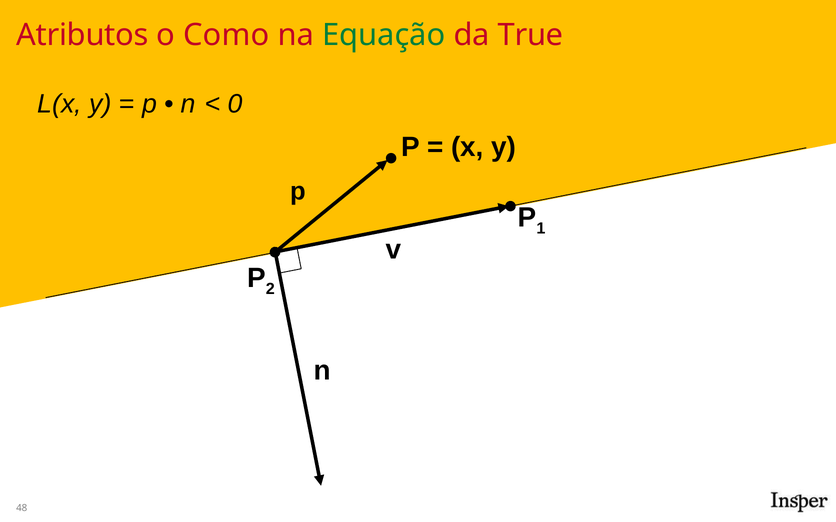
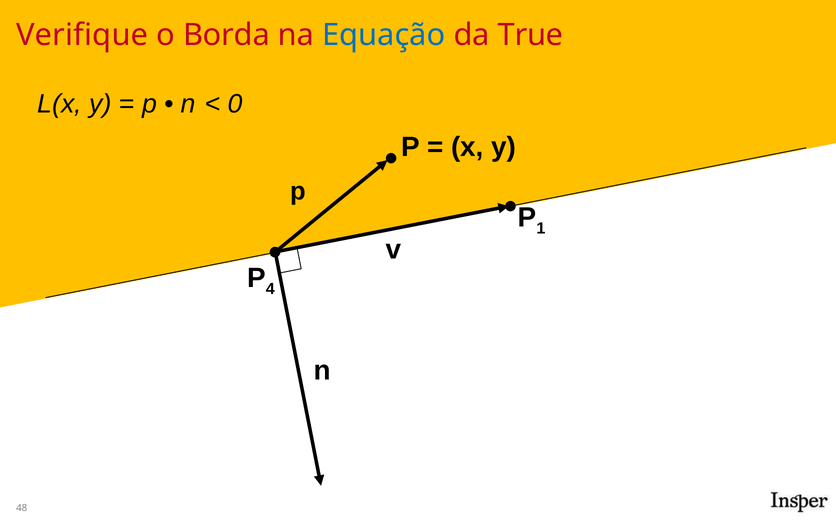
Atributos: Atributos -> Verifique (82, 35)
Como: Como -> Borda (227, 35)
Equação colour: green -> blue (384, 35)
2: 2 -> 4 (270, 289)
